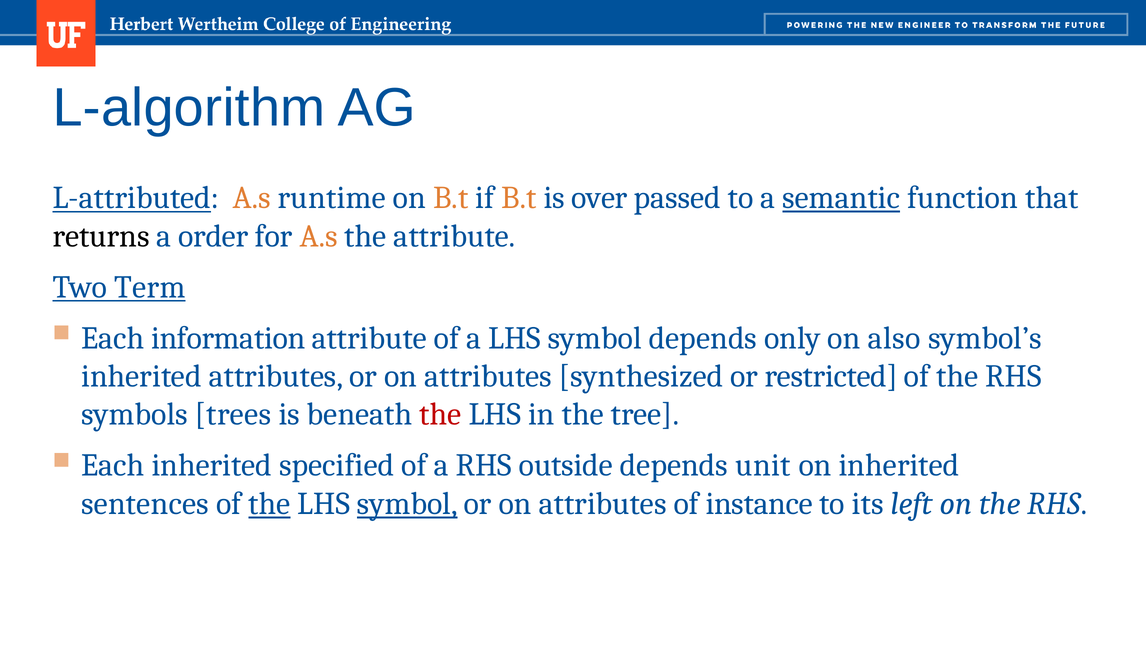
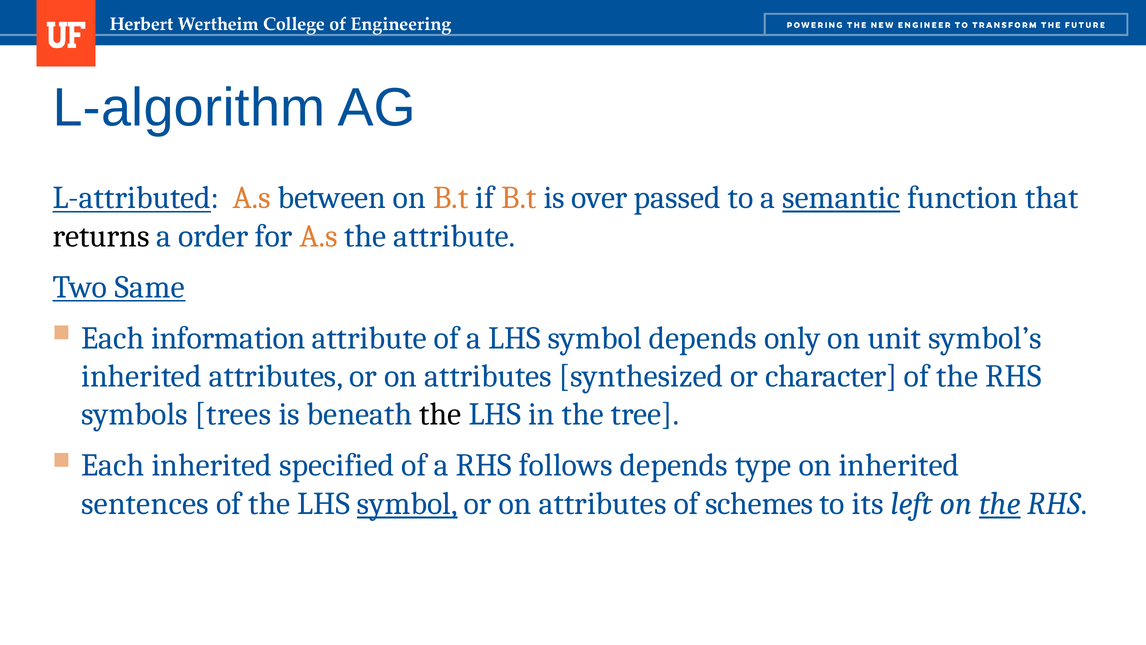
runtime: runtime -> between (332, 198)
Term: Term -> Same (150, 287)
also: also -> unit (894, 338)
restricted: restricted -> character (831, 376)
the colour: red -> black (440, 414)
outside: outside -> follows (566, 465)
unit: unit -> type (763, 465)
the underline: present -> none (269, 503)
instance: instance -> schemes (759, 503)
the underline: none -> present (1000, 503)
